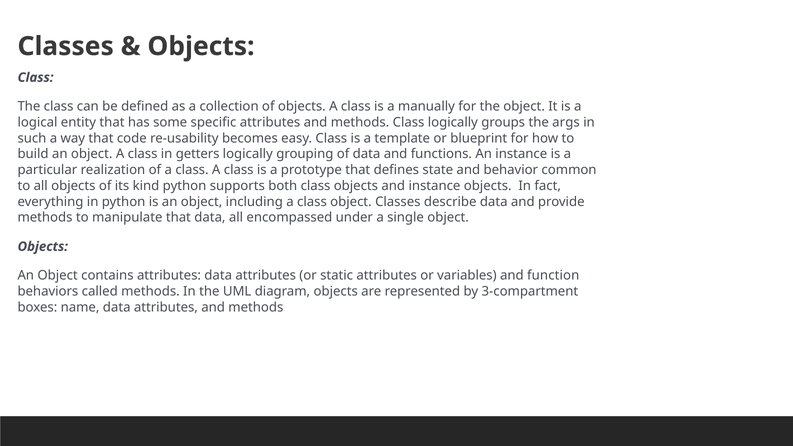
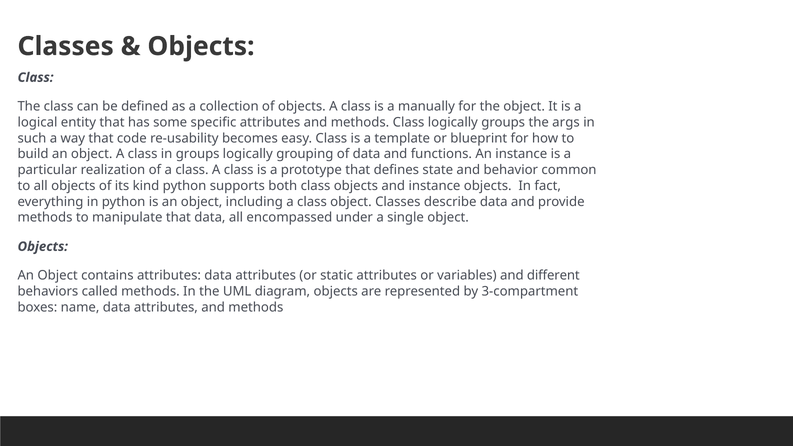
in getters: getters -> groups (198, 154)
function: function -> different (553, 276)
